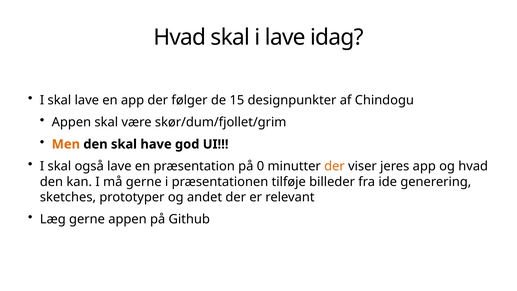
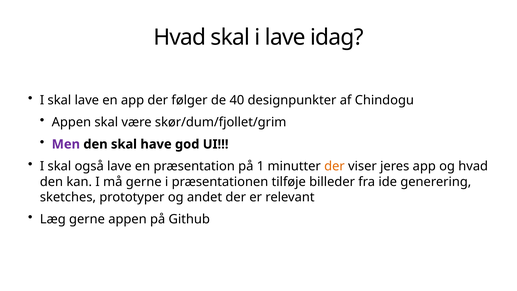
15: 15 -> 40 (237, 100)
Men colour: orange -> purple (66, 144)
0: 0 -> 1 (260, 166)
